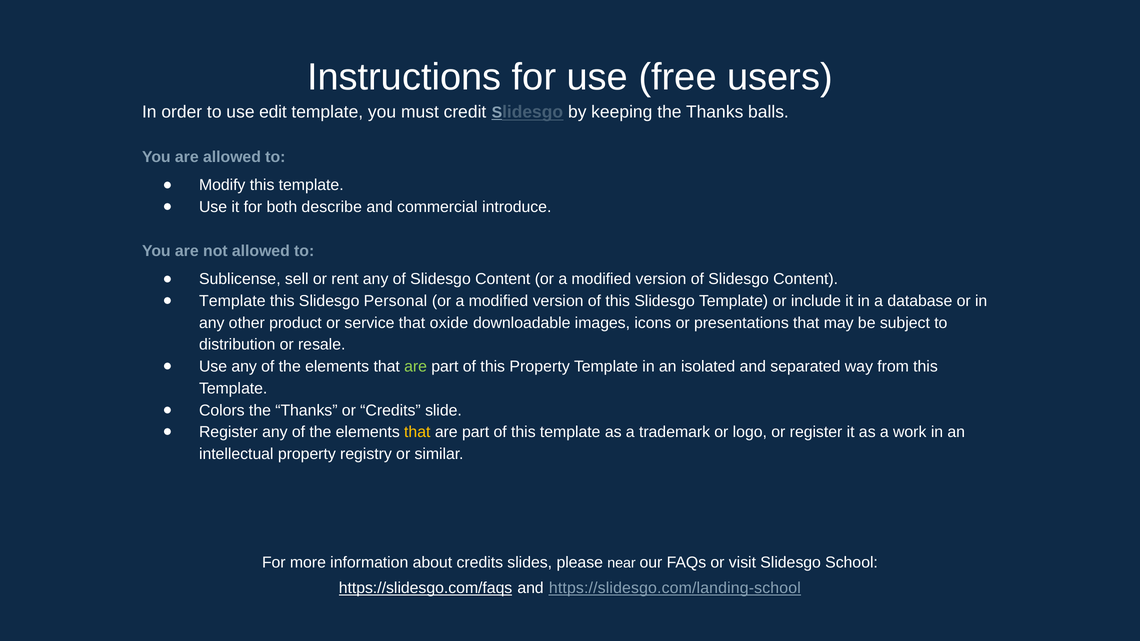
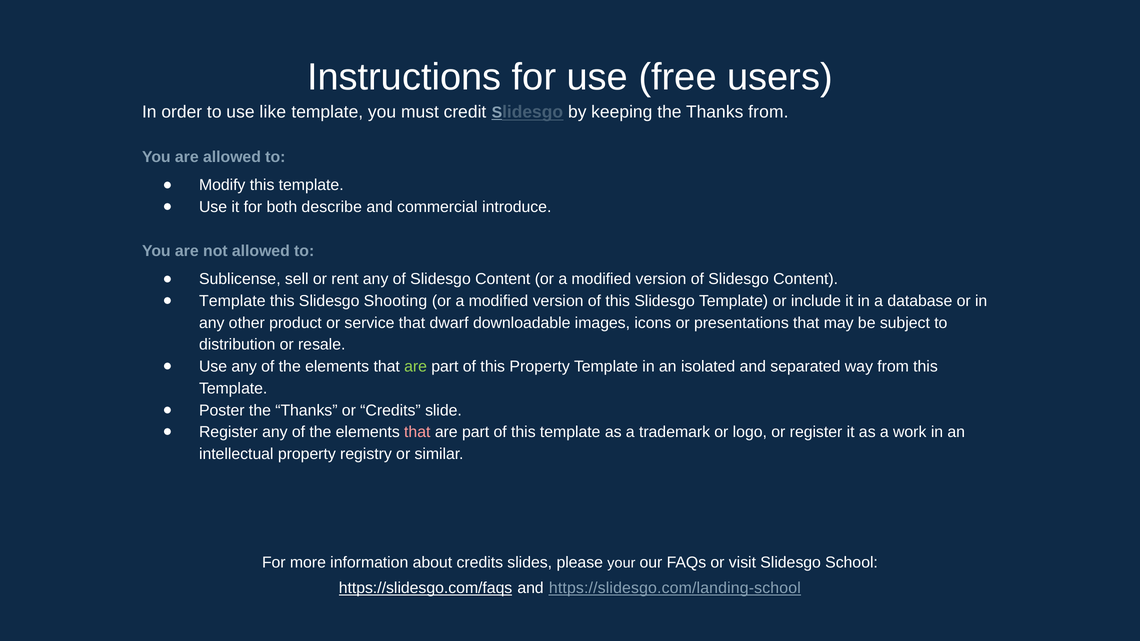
edit: edit -> like (273, 112)
Thanks balls: balls -> from (768, 112)
Personal: Personal -> Shooting (395, 301)
oxide: oxide -> dwarf (449, 323)
Colors: Colors -> Poster (222, 410)
that colour: yellow -> pink (417, 432)
near: near -> your (621, 563)
